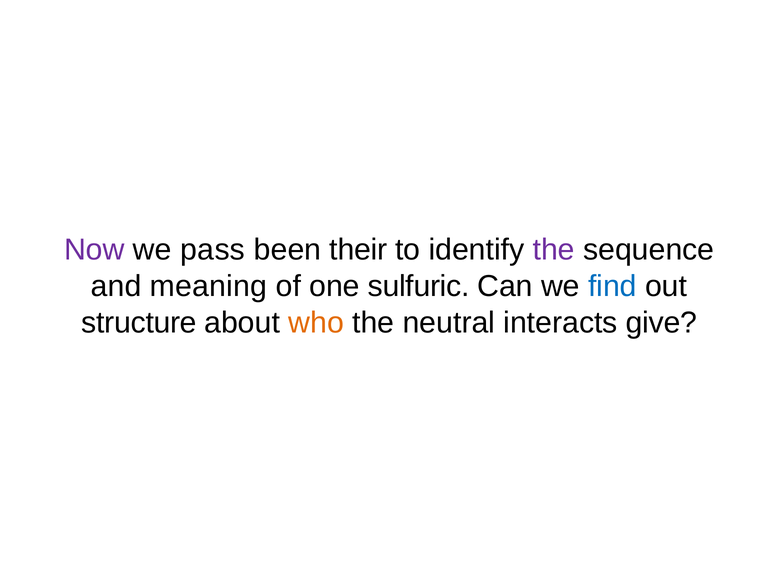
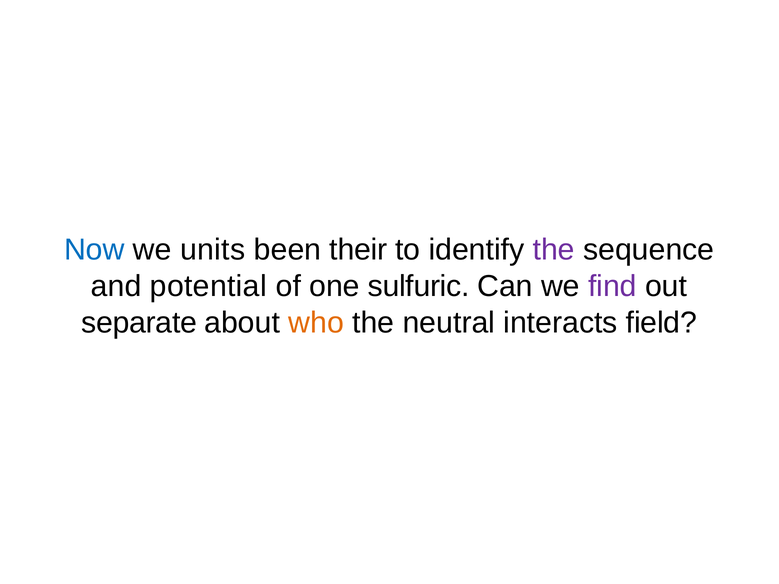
Now colour: purple -> blue (94, 250)
pass: pass -> units (213, 250)
meaning: meaning -> potential (208, 286)
find colour: blue -> purple (612, 286)
structure: structure -> separate (139, 323)
give: give -> field (661, 323)
